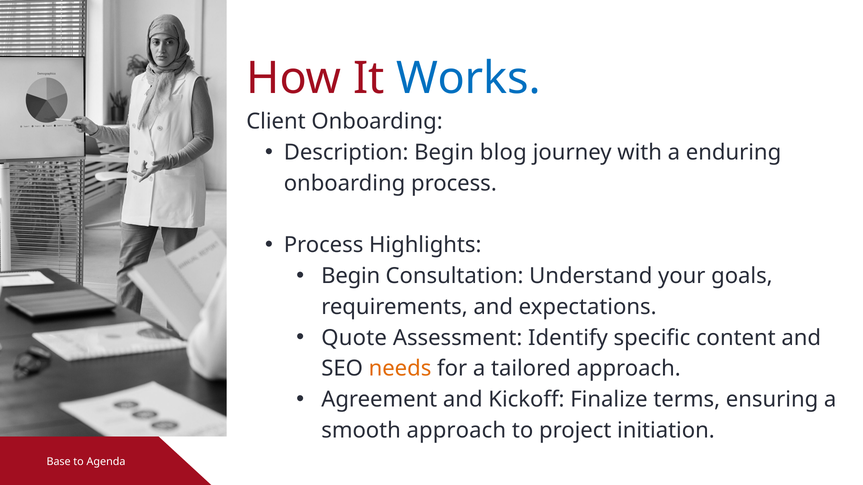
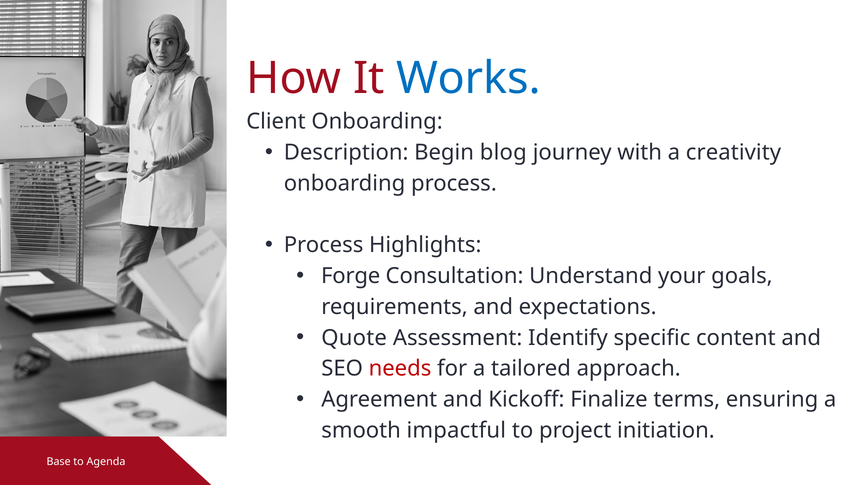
enduring: enduring -> creativity (733, 153)
Begin: Begin -> Forge (351, 276)
needs colour: orange -> red (400, 369)
smooth approach: approach -> impactful (456, 431)
